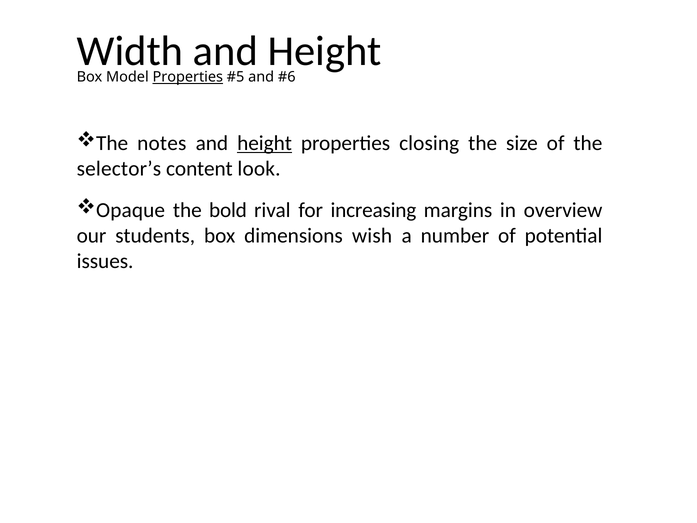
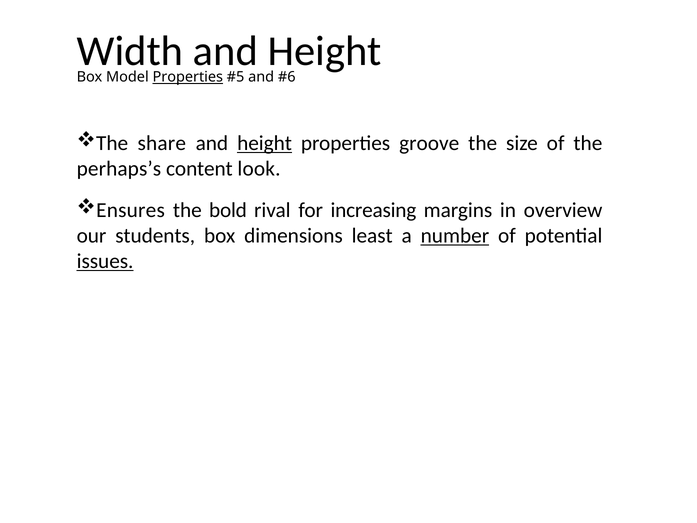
notes: notes -> share (162, 143)
closing: closing -> groove (429, 143)
selector’s: selector’s -> perhaps’s (119, 169)
Opaque: Opaque -> Ensures (131, 210)
wish: wish -> least (372, 236)
number underline: none -> present (455, 236)
issues underline: none -> present (105, 261)
